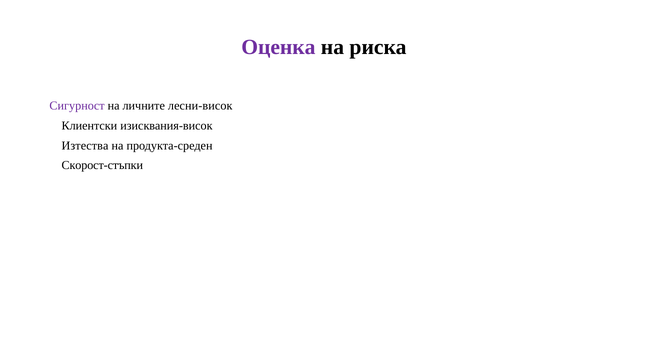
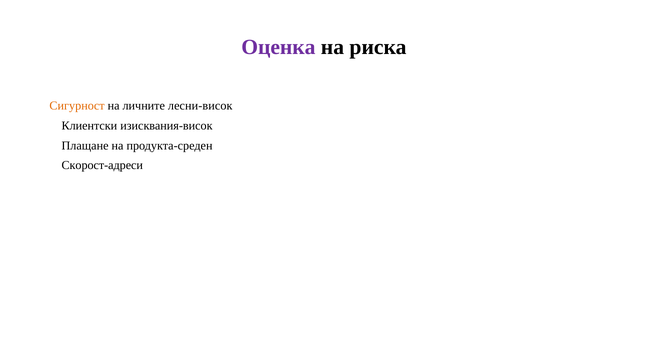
Сигурност colour: purple -> orange (77, 106)
Изтества: Изтества -> Плащане (85, 146)
Скорост-стъпки: Скорост-стъпки -> Скорост-адреси (102, 166)
